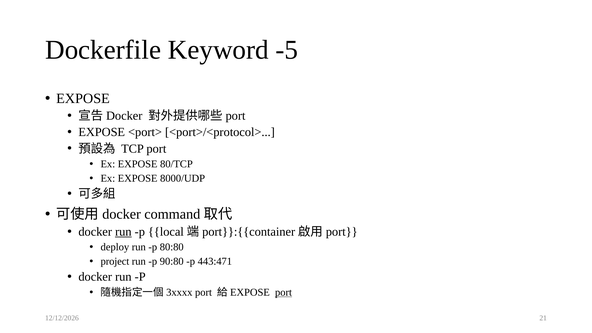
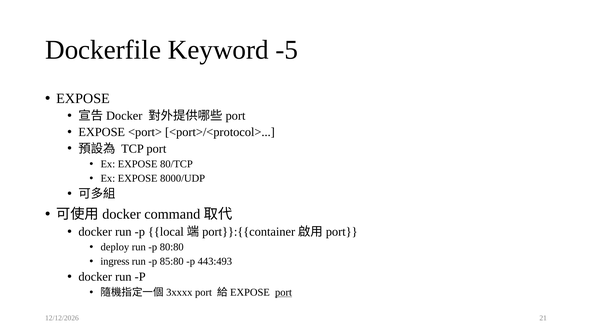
run underline: present -> none (123, 232)
project: project -> ingress (115, 262)
90:80: 90:80 -> 85:80 (172, 262)
443:471: 443:471 -> 443:493 (215, 262)
